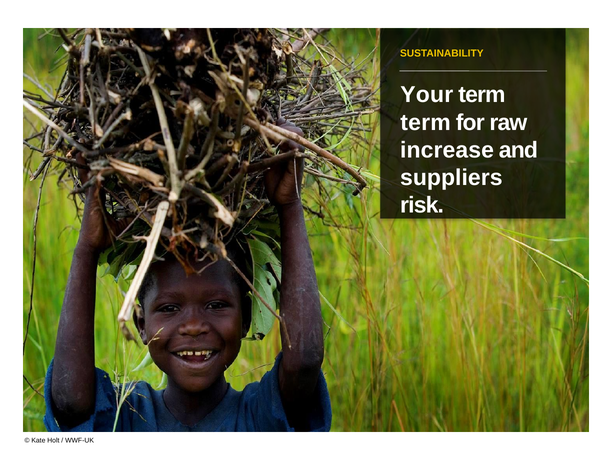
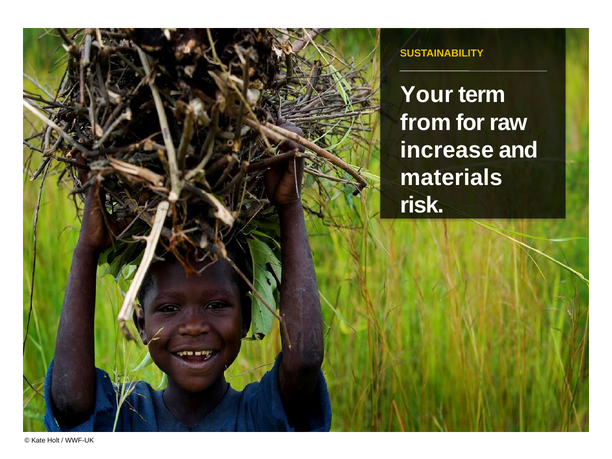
term: term -> from (426, 122)
suppliers: suppliers -> materials (451, 178)
